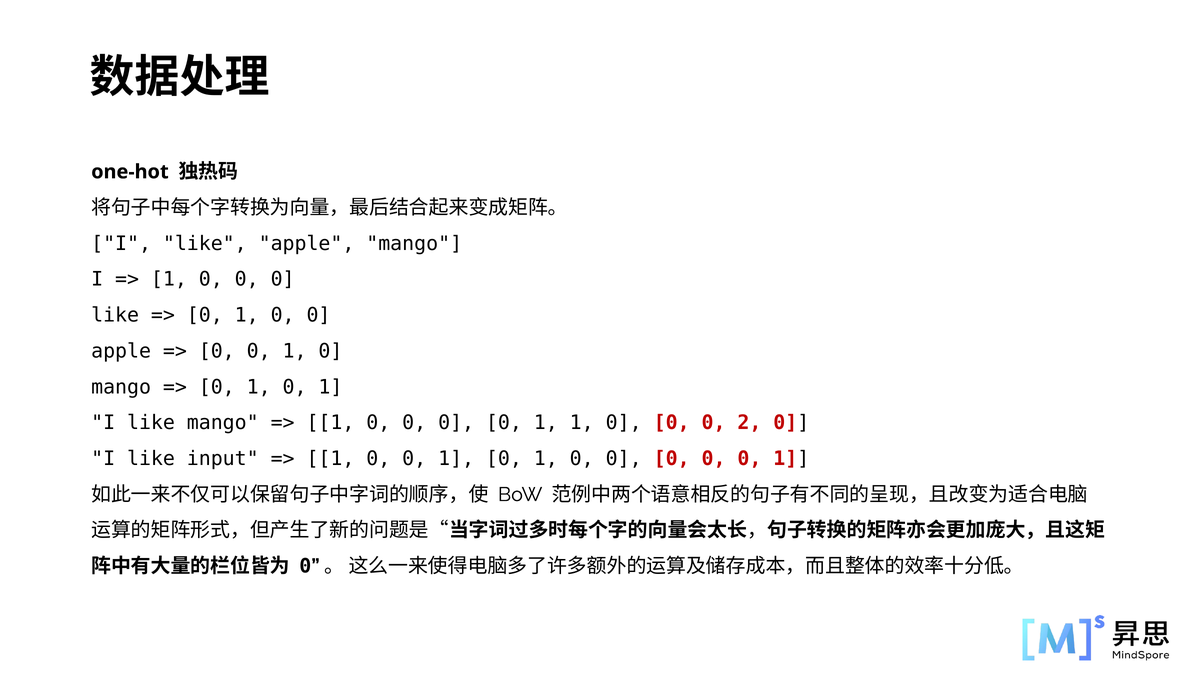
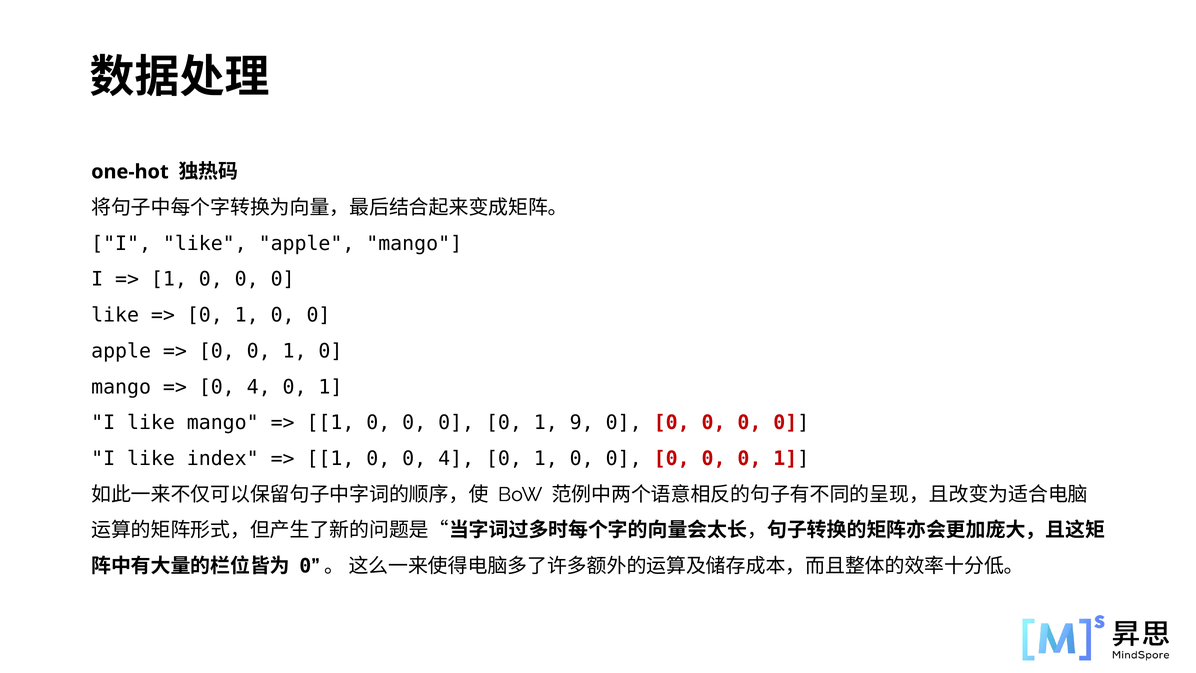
1: 1 -> 4 (259, 387)
1 1: 1 -> 9 (582, 423)
2: 2 -> 0 (749, 423)
input: input -> index (223, 458)
1 0 0 1: 1 -> 4 (456, 458)
